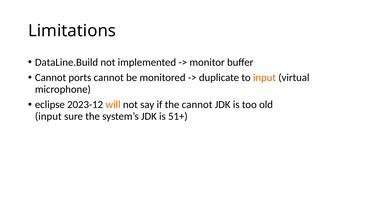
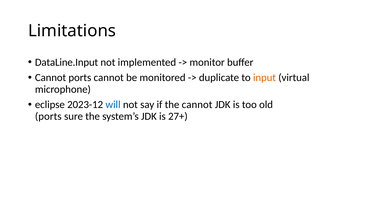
DataLine.Build: DataLine.Build -> DataLine.Input (67, 62)
will colour: orange -> blue (113, 105)
input: input -> ports (48, 116)
51+: 51+ -> 27+ (178, 116)
